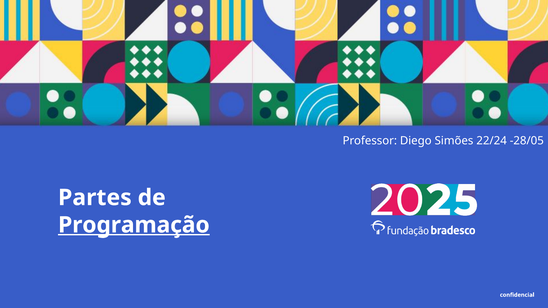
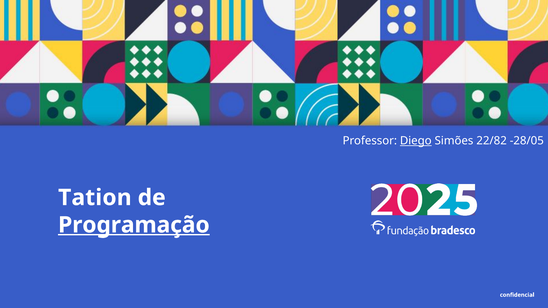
Diego underline: none -> present (416, 141)
22/24: 22/24 -> 22/82 (492, 141)
Partes: Partes -> Tation (95, 198)
